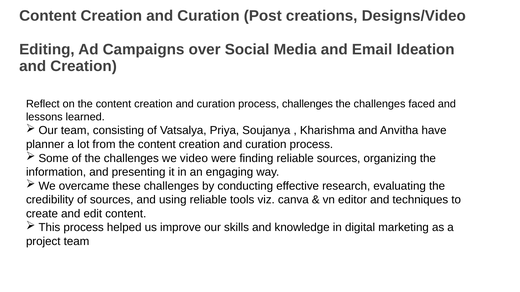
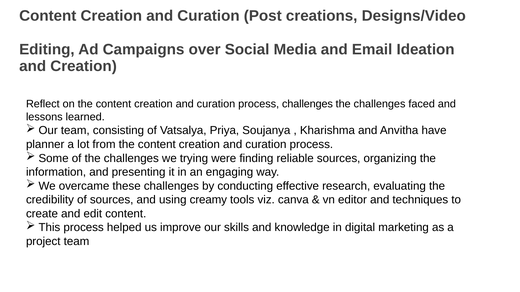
video: video -> trying (194, 158)
using reliable: reliable -> creamy (208, 200)
